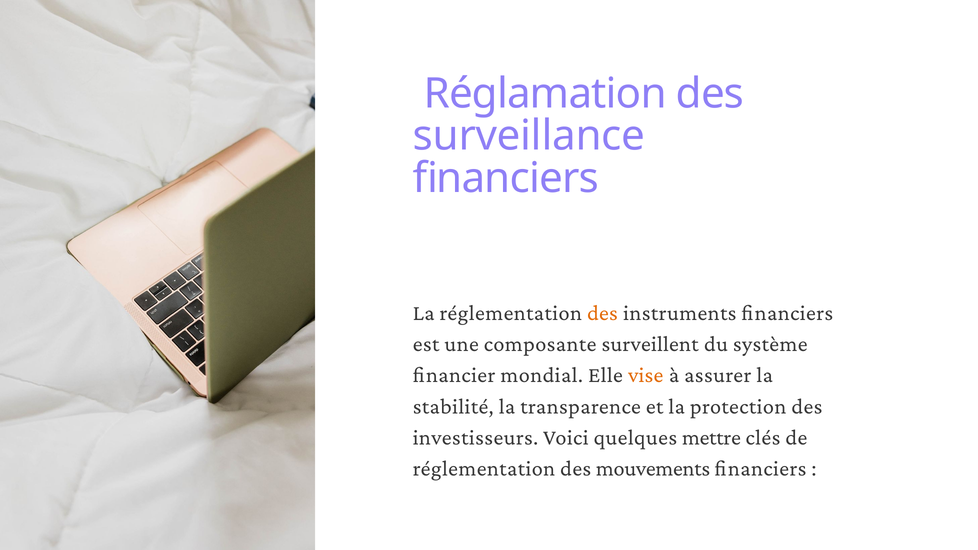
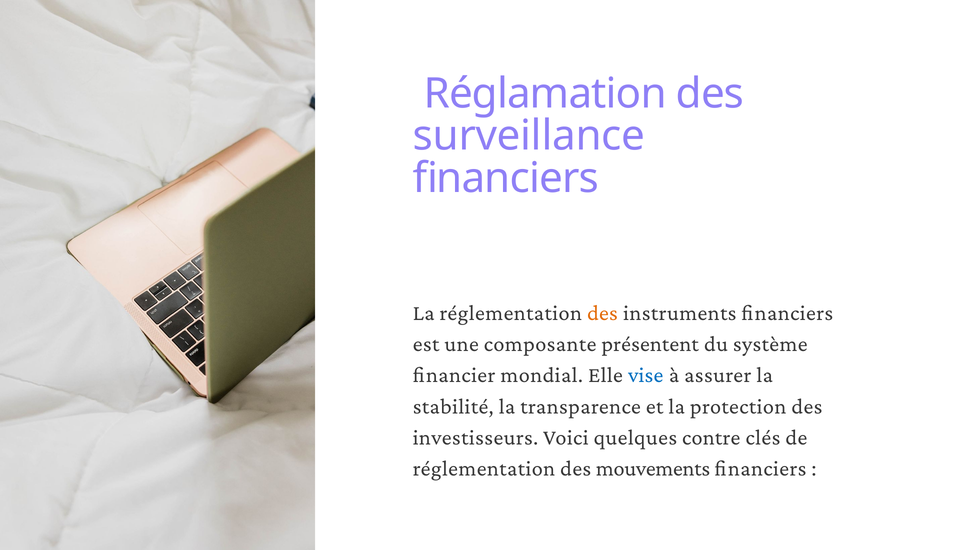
surveillent: surveillent -> présentent (650, 344)
vise colour: orange -> blue (646, 375)
mettre: mettre -> contre (711, 437)
